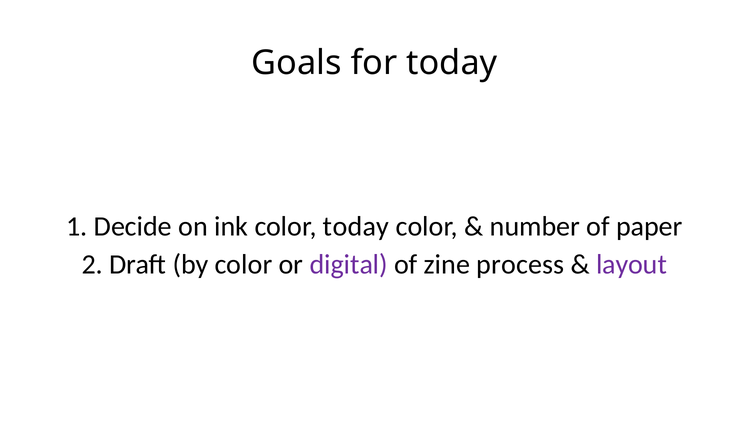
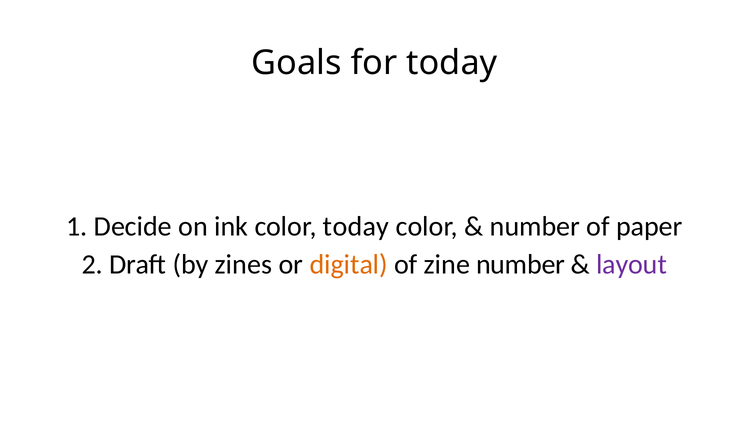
by color: color -> zines (243, 265)
digital colour: purple -> orange (349, 265)
zine process: process -> number (521, 265)
